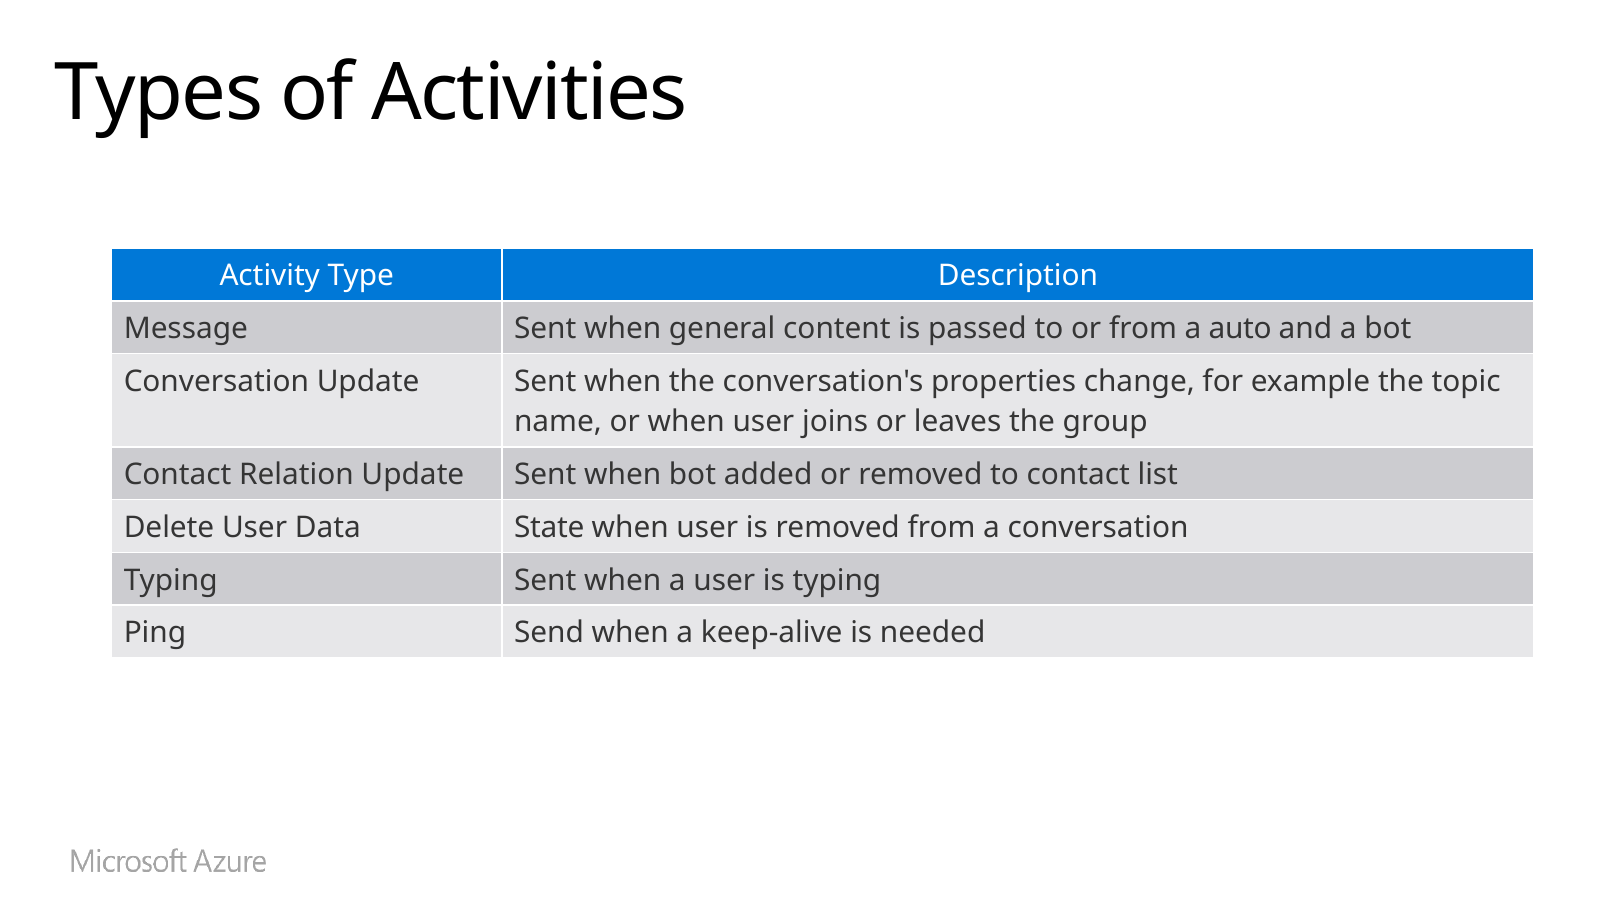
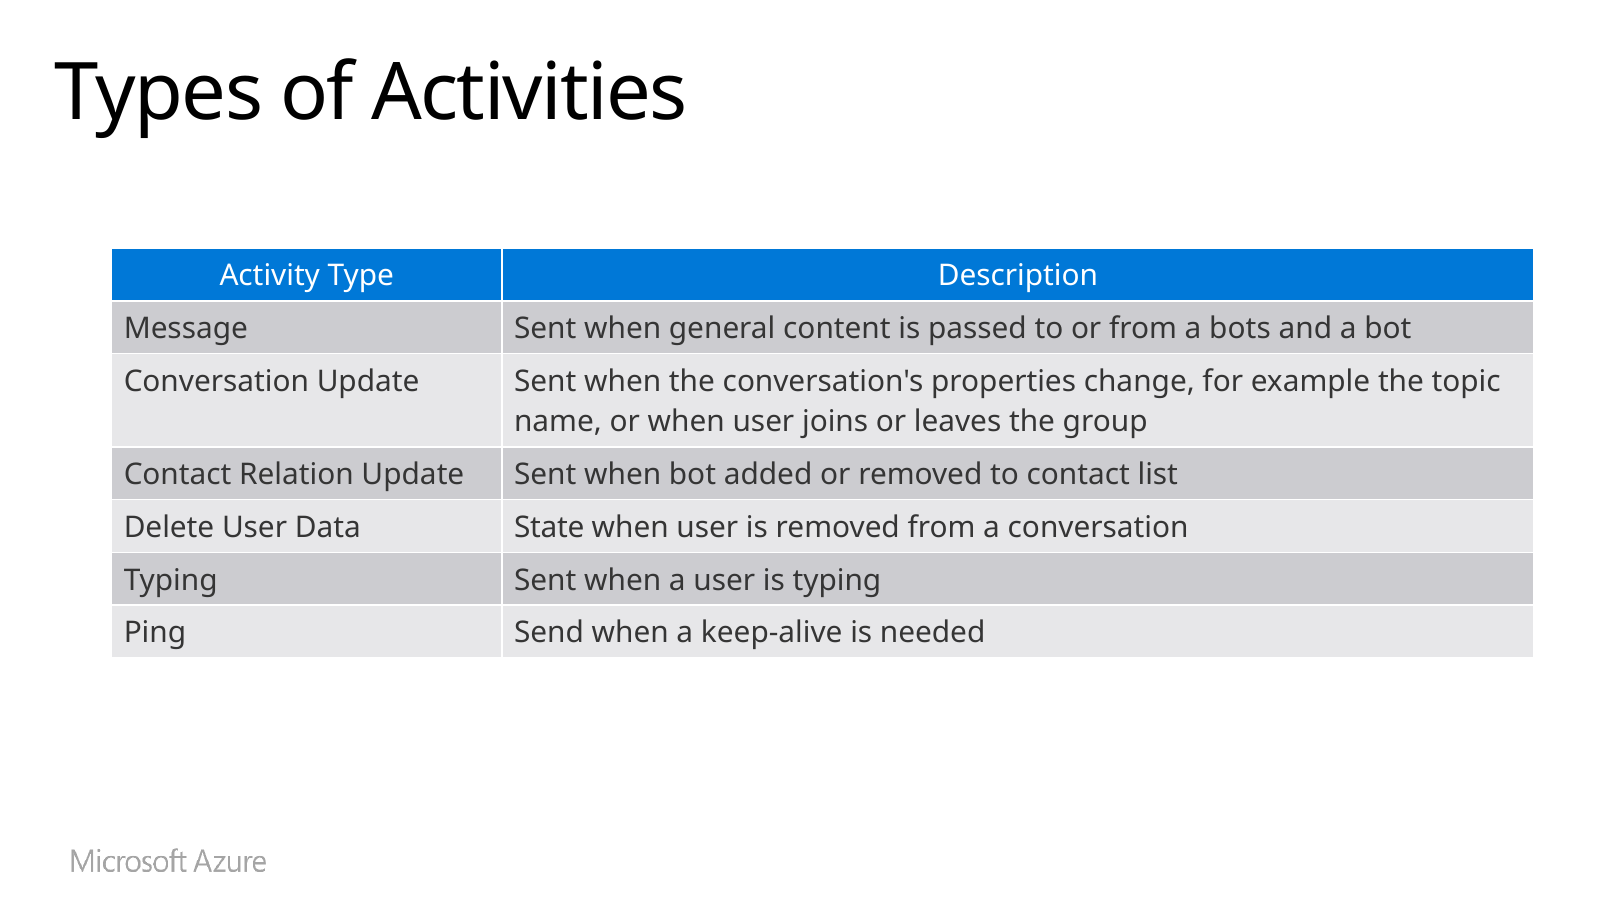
auto: auto -> bots (1240, 329)
